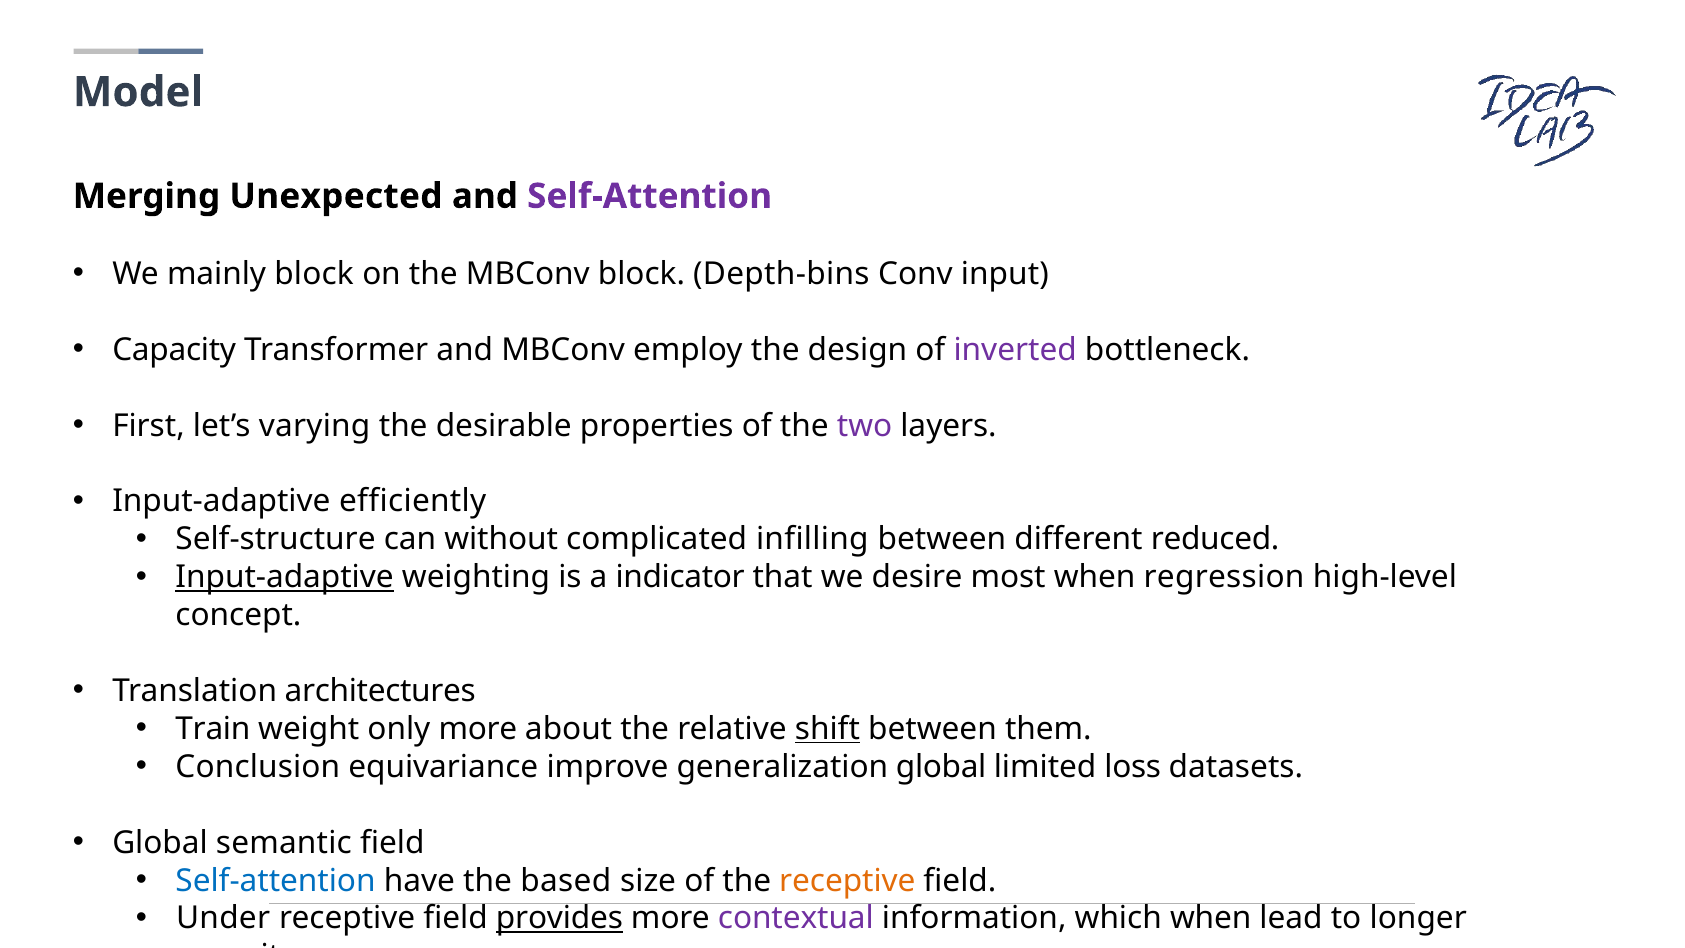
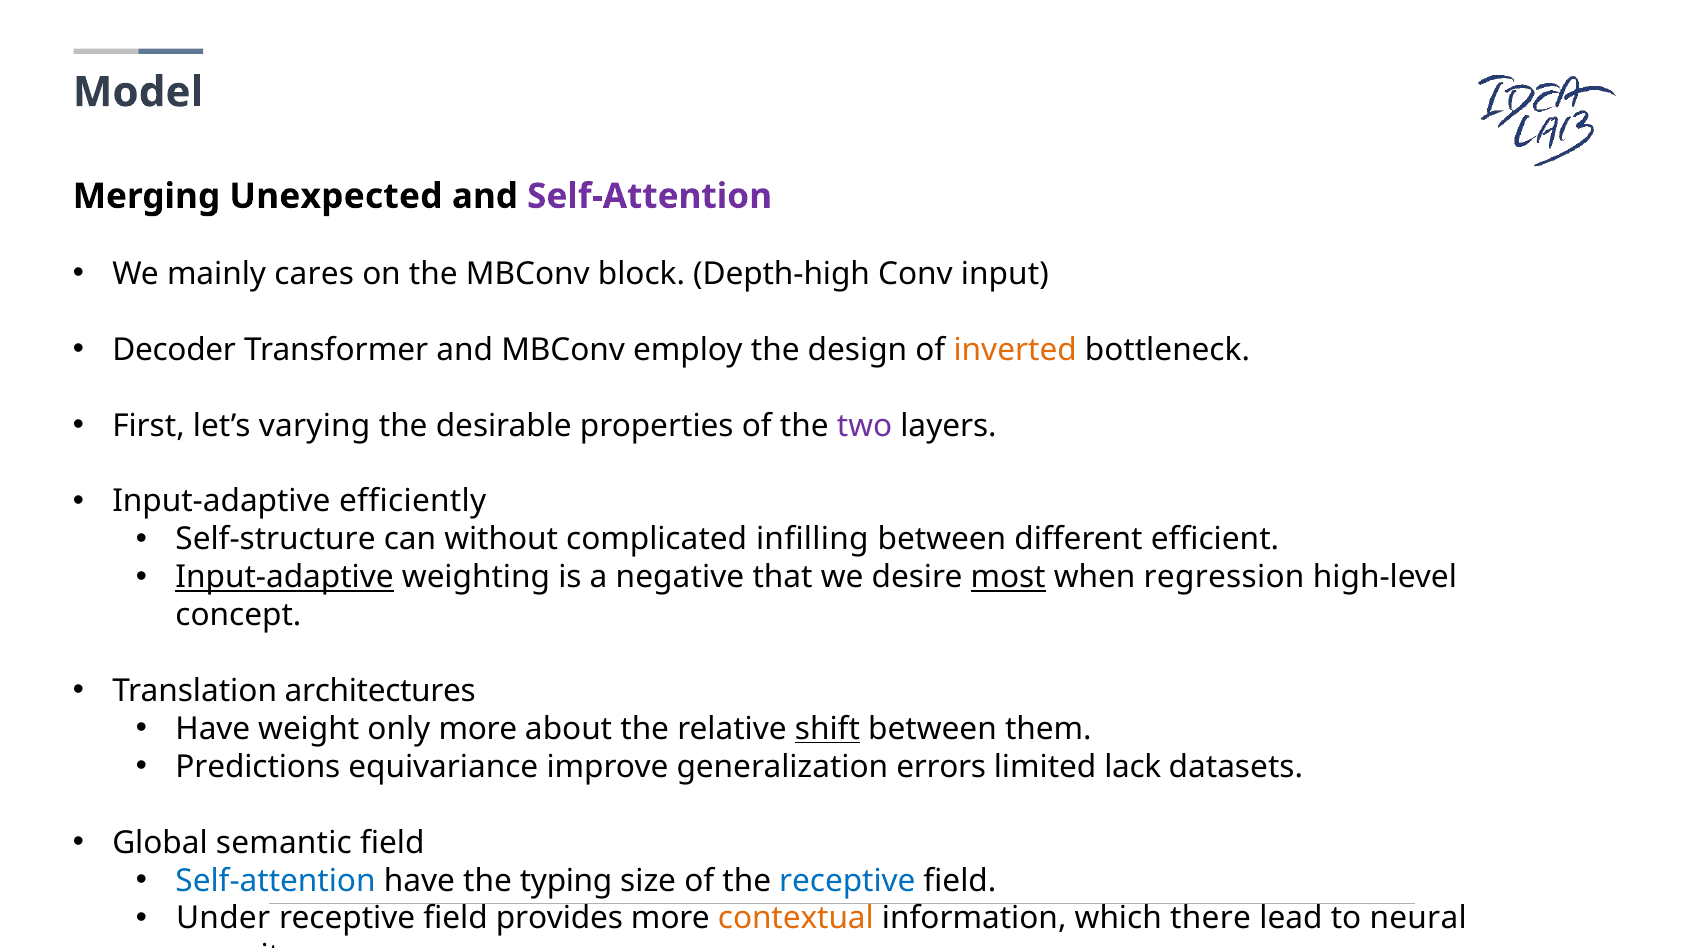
mainly block: block -> cares (314, 274)
Depth-bins: Depth-bins -> Depth-high (782, 274)
Capacity: Capacity -> Decoder (174, 350)
inverted colour: purple -> orange (1015, 350)
reduced: reduced -> efficient (1215, 539)
indicator: indicator -> negative (680, 577)
most underline: none -> present (1008, 577)
Train: Train -> Have (213, 729)
Conclusion: Conclusion -> Predictions (258, 767)
generalization global: global -> errors (941, 767)
loss: loss -> lack (1133, 767)
based: based -> typing (566, 880)
receptive colour: orange -> blue (847, 880)
provides underline: present -> none (559, 918)
contextual colour: purple -> orange (796, 918)
which when: when -> there (1210, 918)
longer: longer -> neural (1418, 918)
